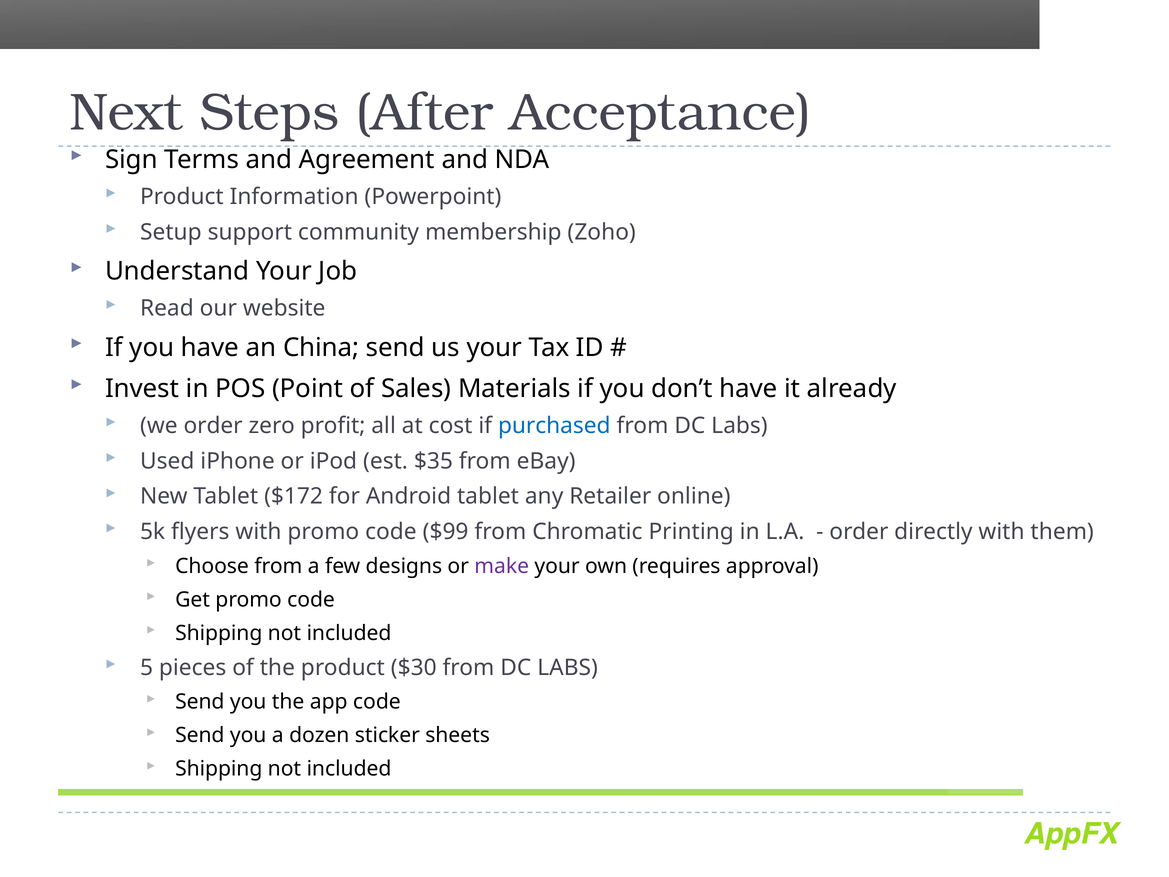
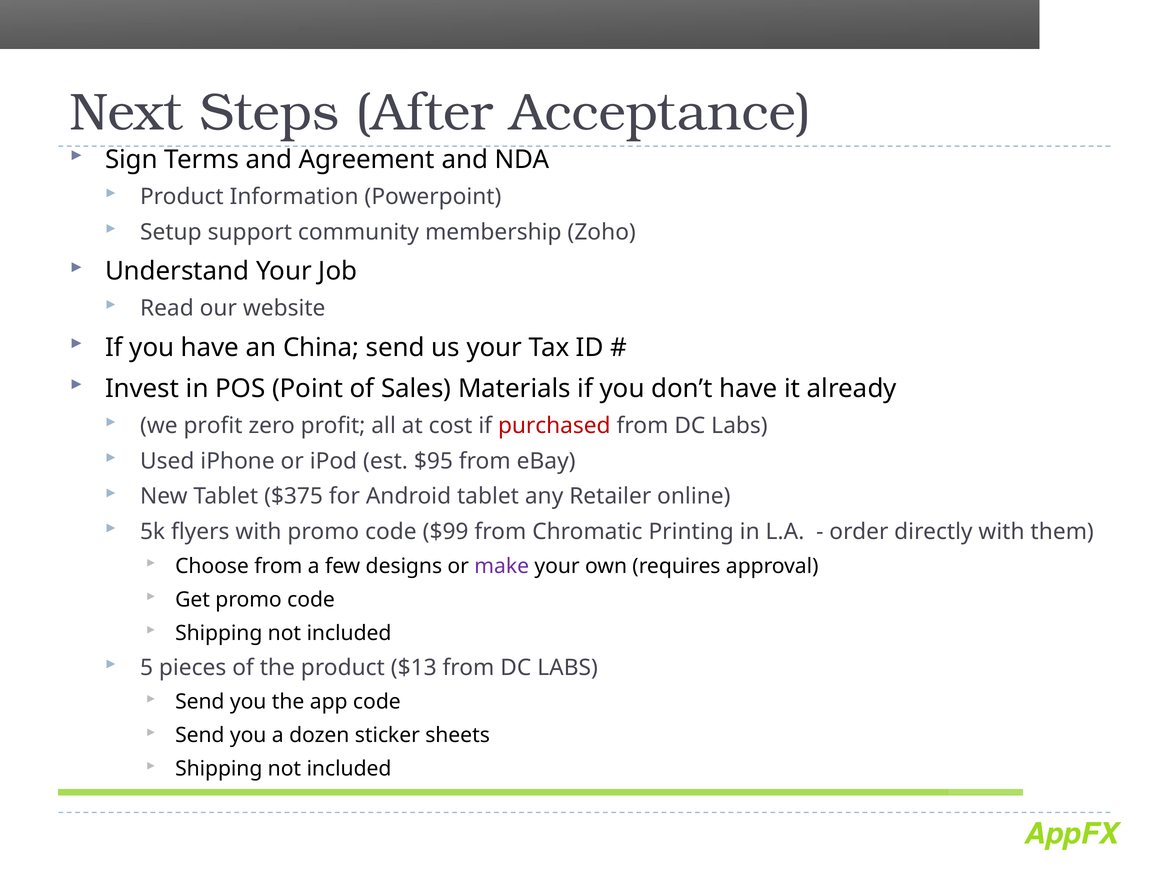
we order: order -> profit (213, 426)
purchased colour: blue -> red (554, 426)
$35: $35 -> $95 (433, 461)
$172: $172 -> $375 (294, 496)
$30: $30 -> $13 (414, 667)
